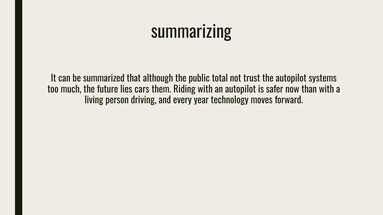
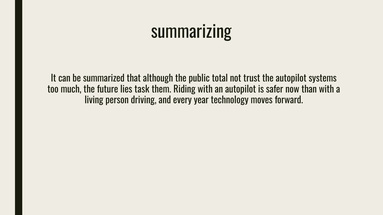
cars: cars -> task (142, 90)
